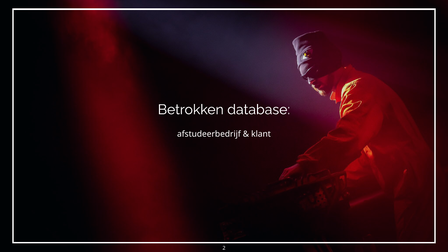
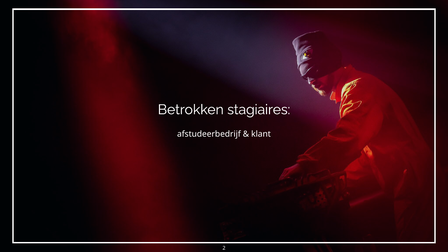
database: database -> stagiaires (259, 110)
